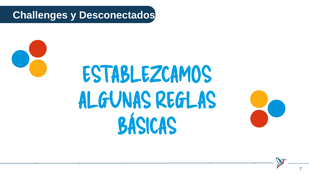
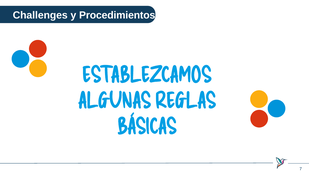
Desconectados: Desconectados -> Procedimientos (117, 15)
